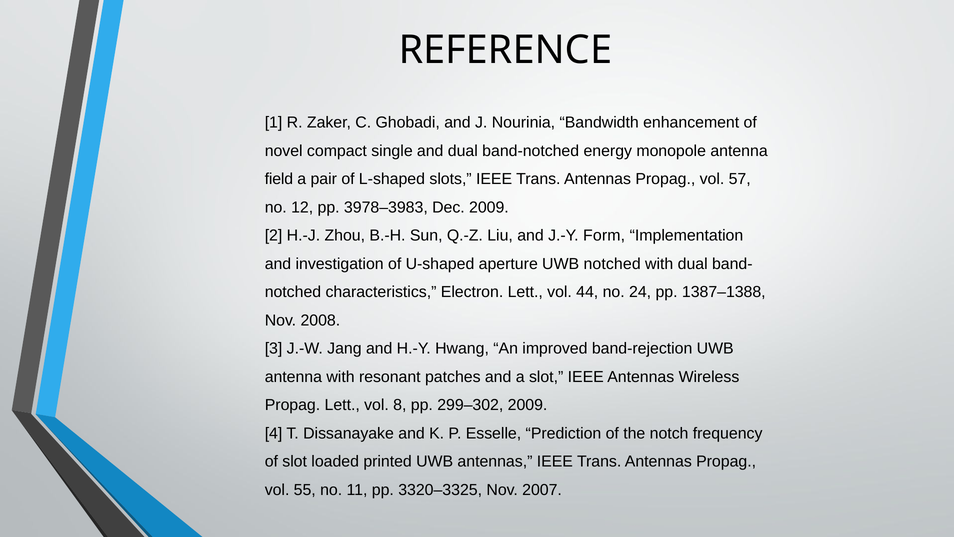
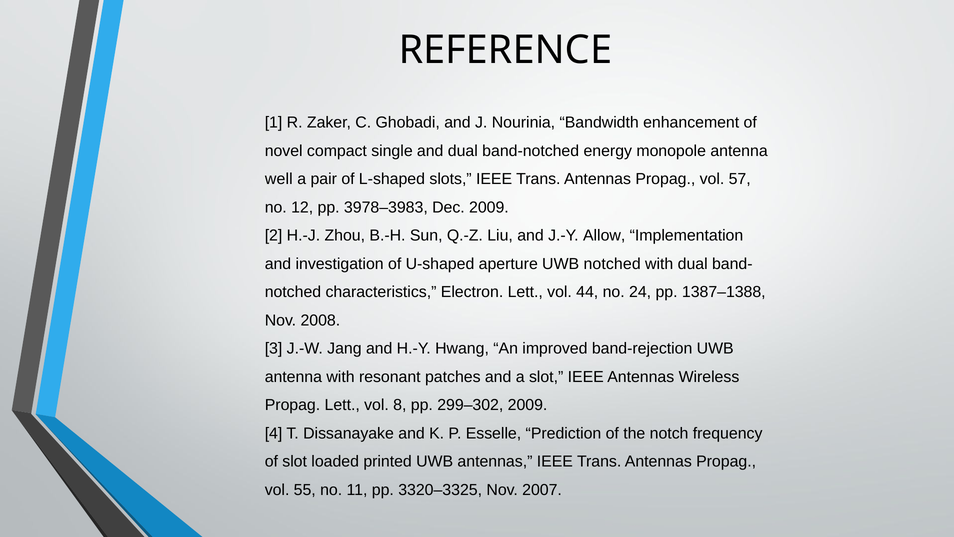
field: field -> well (279, 179)
Form: Form -> Allow (604, 235)
